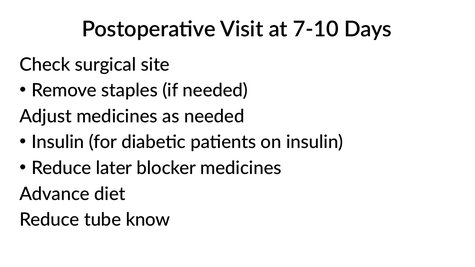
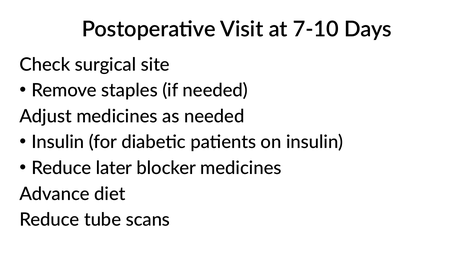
know: know -> scans (148, 220)
